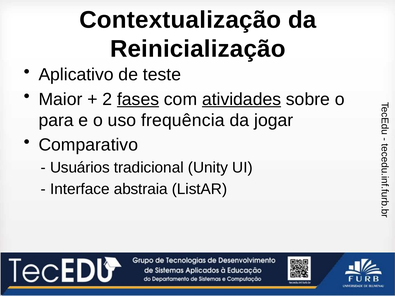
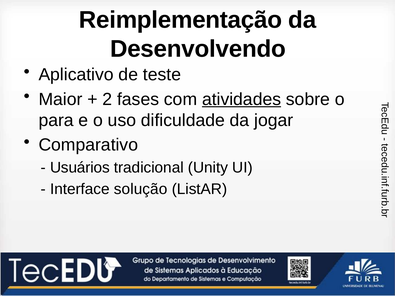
Contextualização: Contextualização -> Reimplementação (180, 20)
Reinicialização: Reinicialização -> Desenvolvendo (198, 49)
fases underline: present -> none (138, 99)
frequência: frequência -> dificuldade (183, 120)
abstraia: abstraia -> solução (141, 189)
